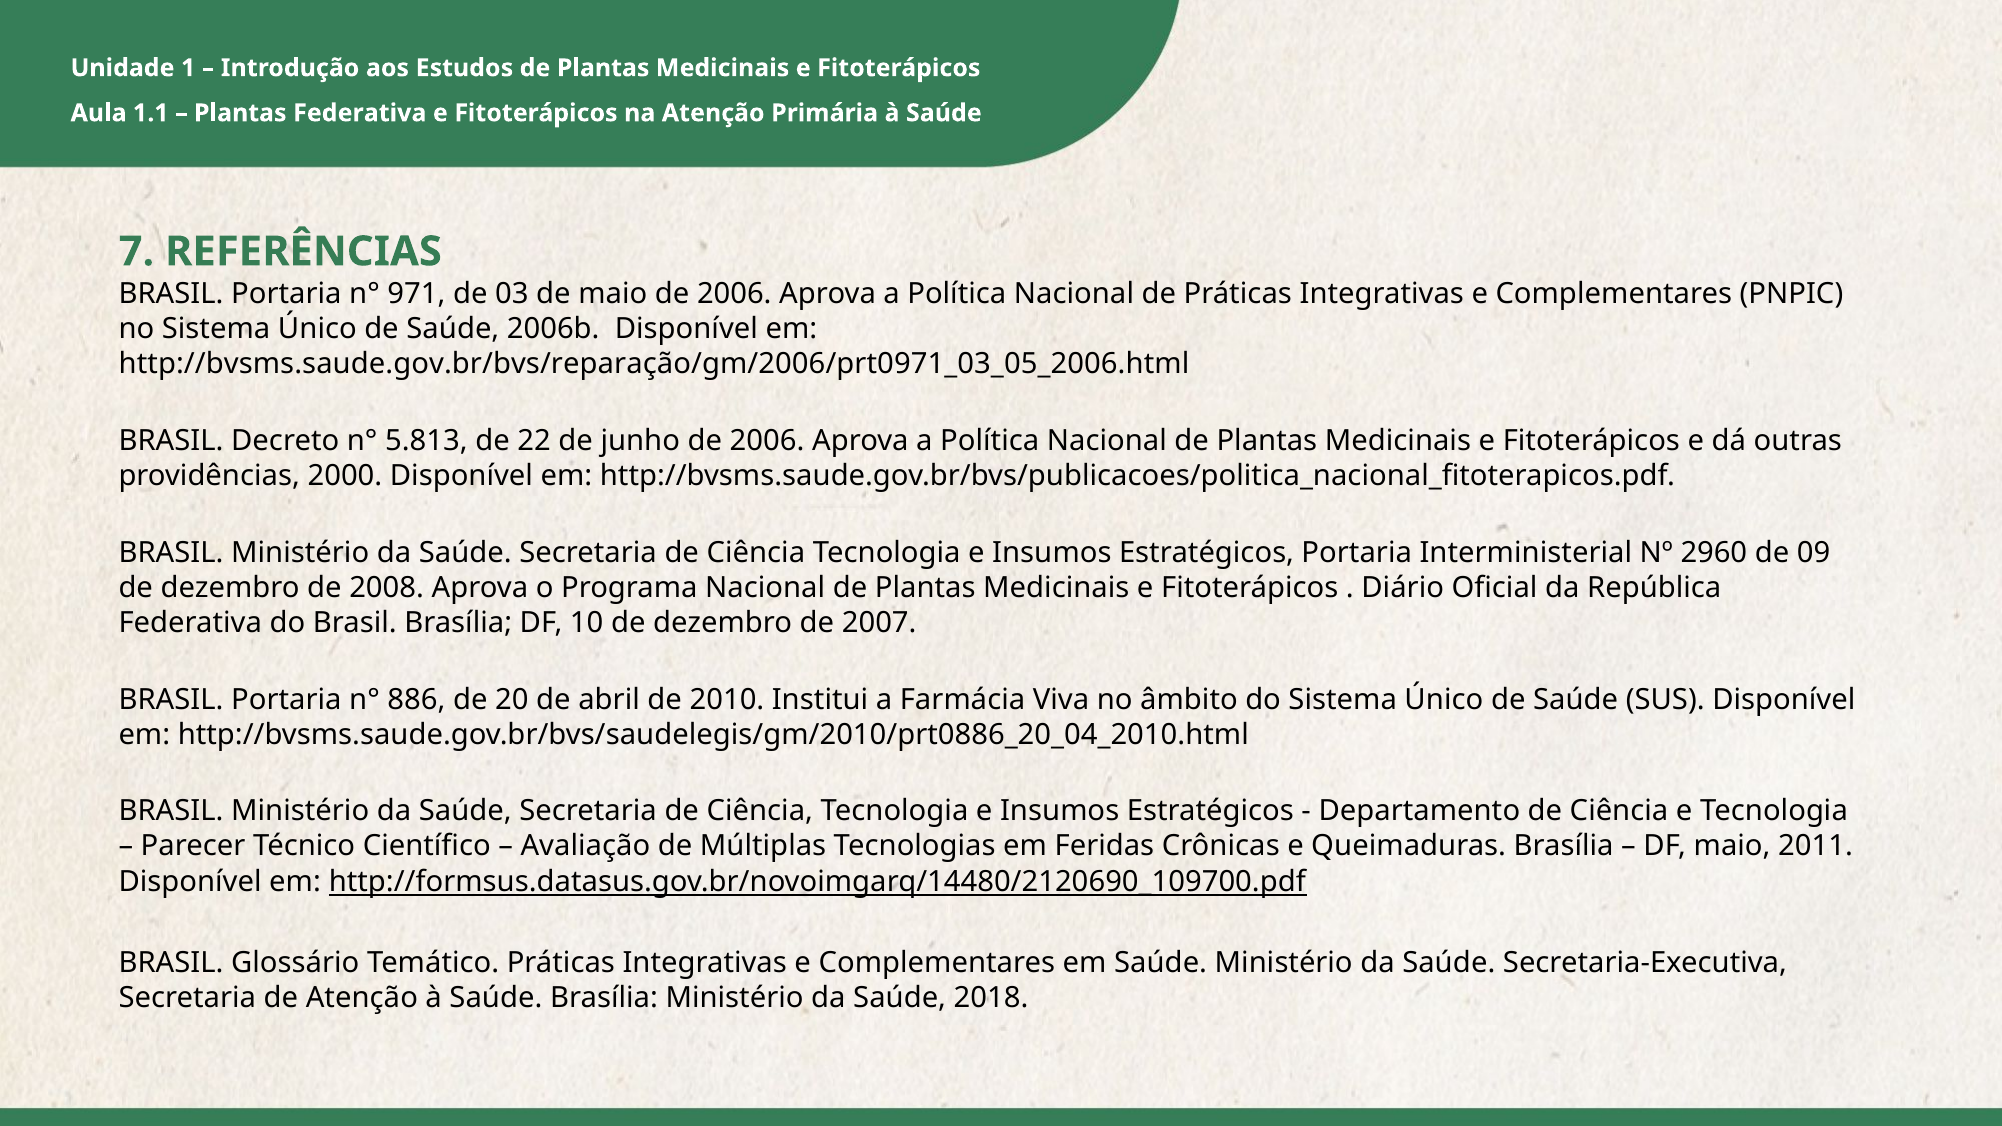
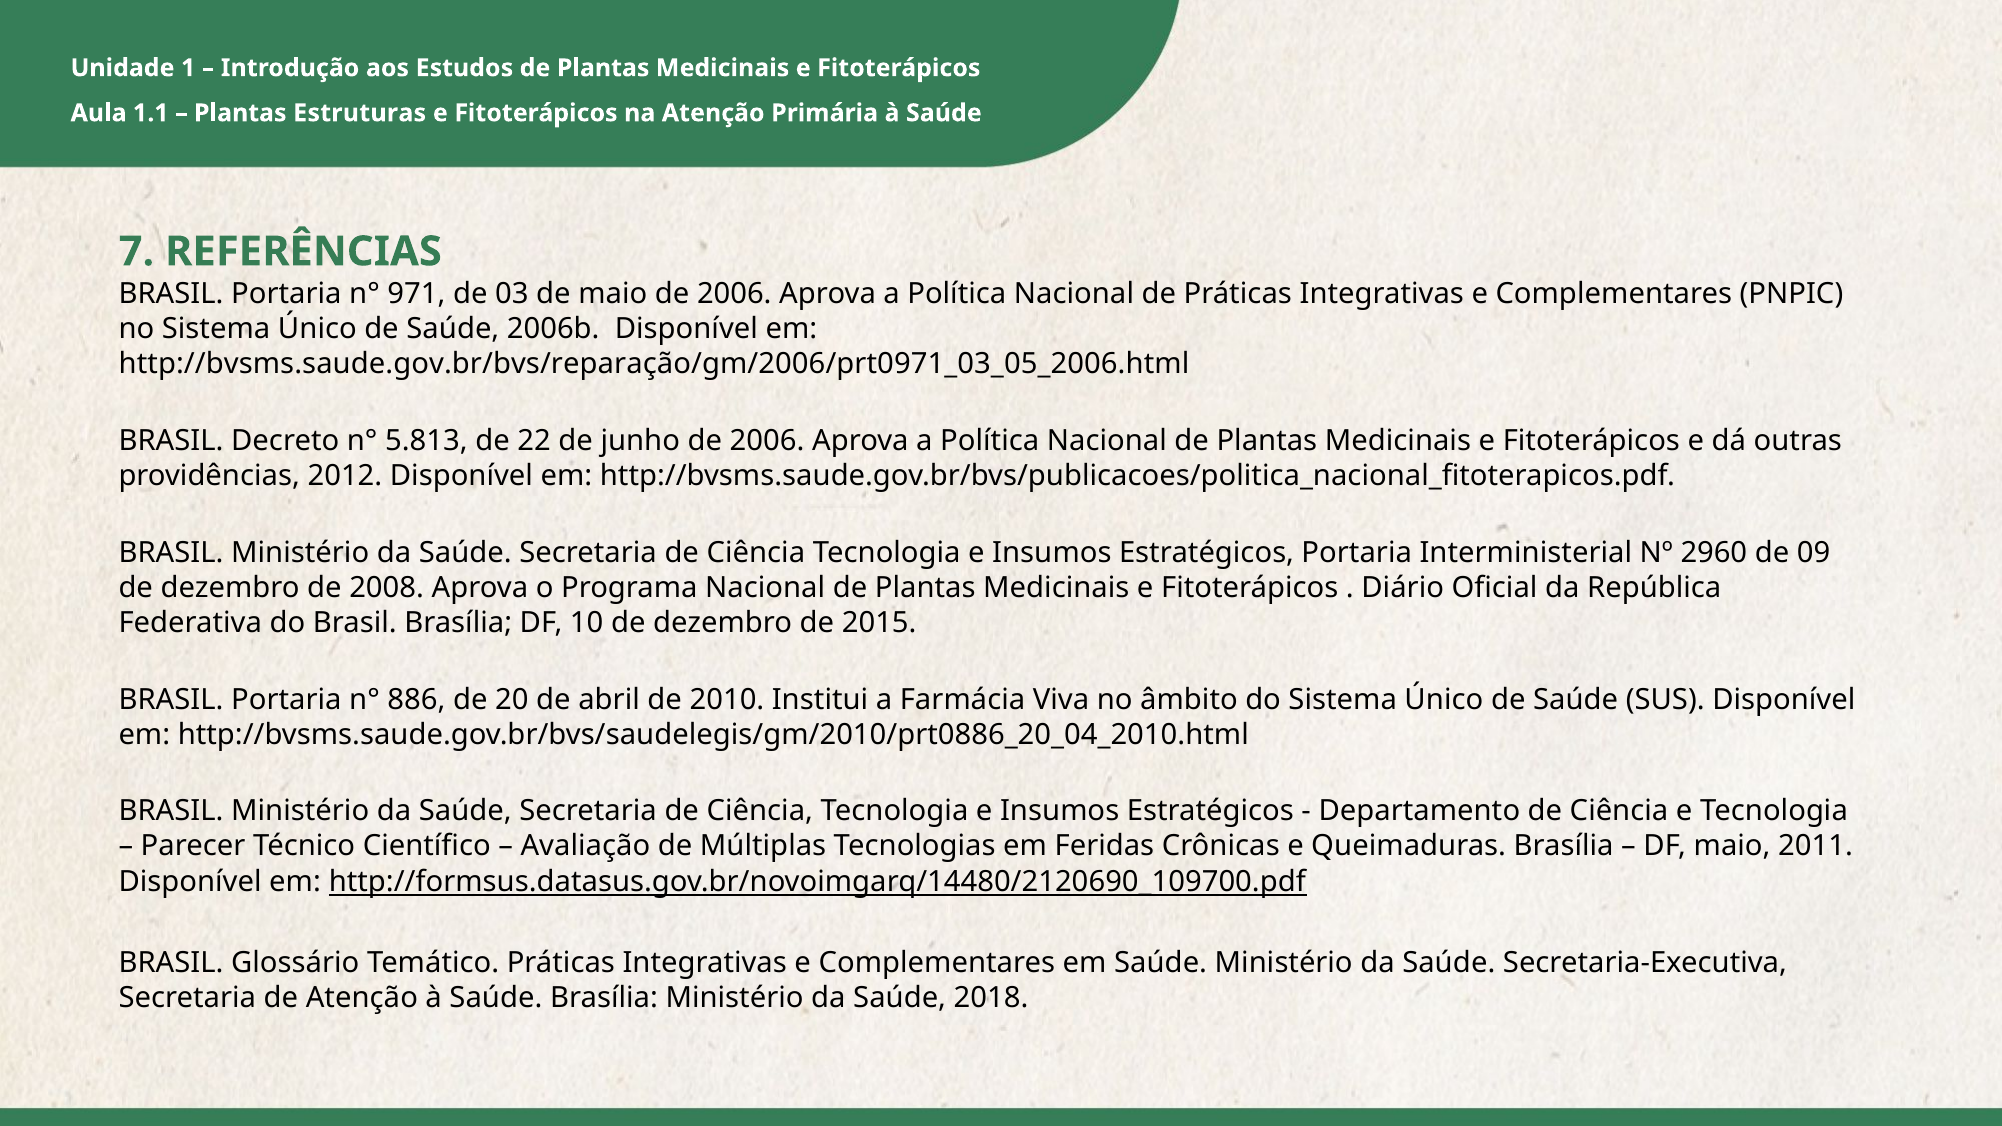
Plantas Federativa: Federativa -> Estruturas (360, 113)
2000: 2000 -> 2012 (345, 476)
2007: 2007 -> 2015 (879, 623)
